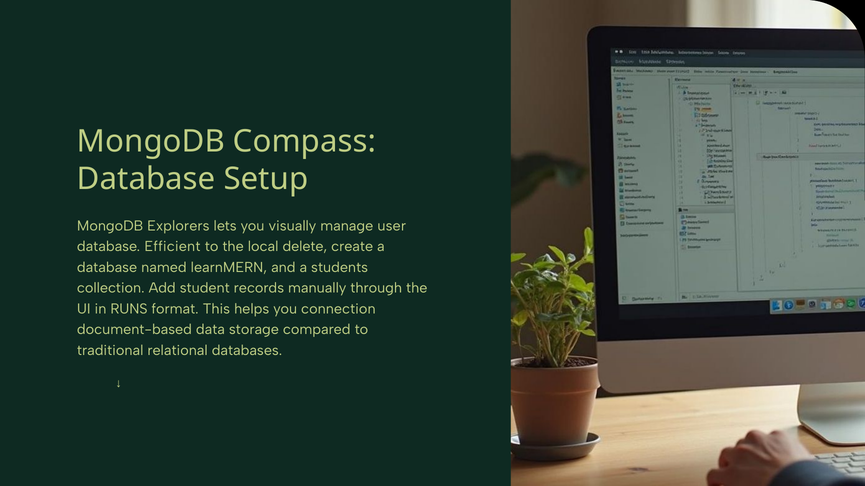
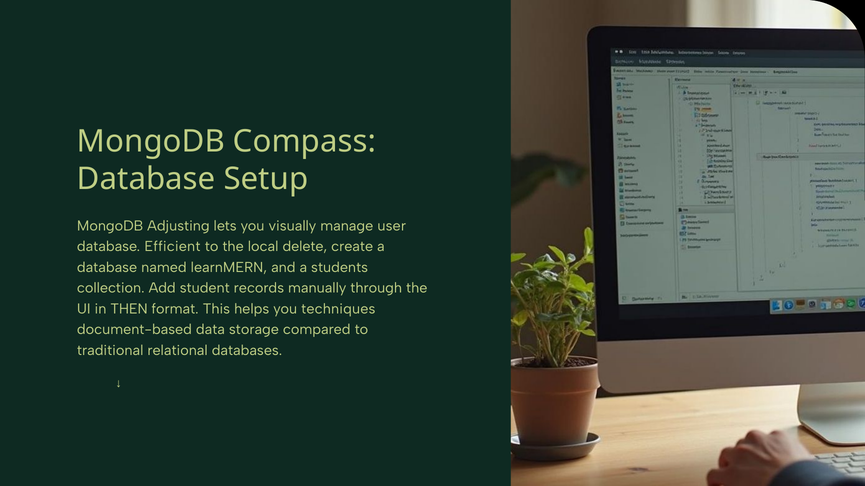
Explorers: Explorers -> Adjusting (178, 226)
RUNS: RUNS -> THEN (129, 309)
connection: connection -> techniques (338, 309)
